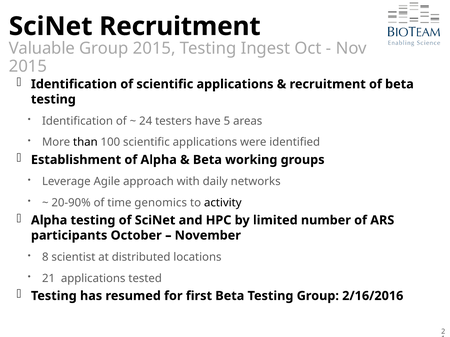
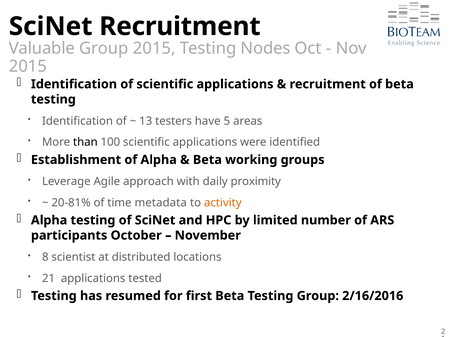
Ingest: Ingest -> Nodes (266, 48)
24: 24 -> 13 (146, 121)
networks: networks -> proximity (256, 182)
20-90%: 20-90% -> 20-81% (71, 203)
genomics: genomics -> metadata (161, 203)
activity colour: black -> orange (223, 203)
